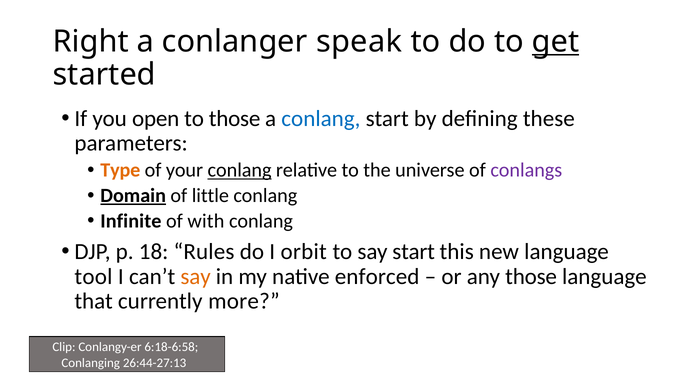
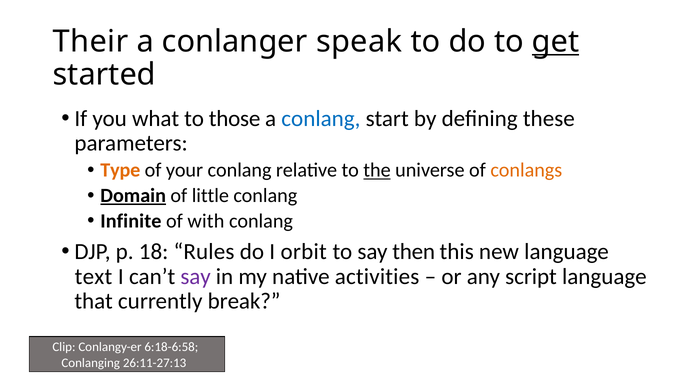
Right: Right -> Their (91, 42)
open: open -> what (156, 119)
conlang underline: present -> none (240, 170)
the underline: none -> present (377, 170)
conlangs colour: purple -> orange (526, 170)
say start: start -> then (414, 252)
tool: tool -> text (93, 277)
say colour: orange -> purple (196, 277)
enforced: enforced -> activities (377, 277)
any those: those -> script (531, 277)
more: more -> break (244, 302)
26:44-27:13: 26:44-27:13 -> 26:11-27:13 (155, 363)
